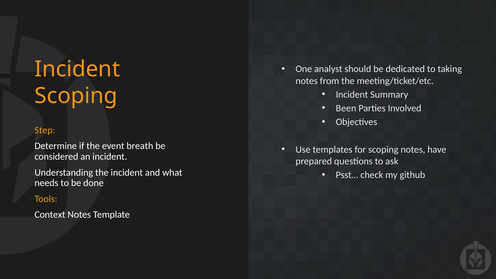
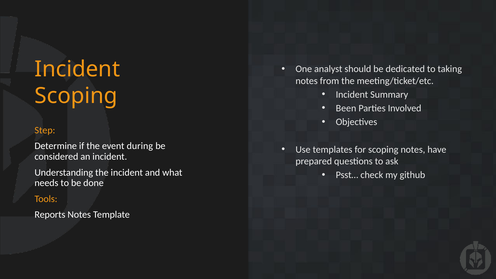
breath: breath -> during (140, 146)
Context: Context -> Reports (50, 215)
